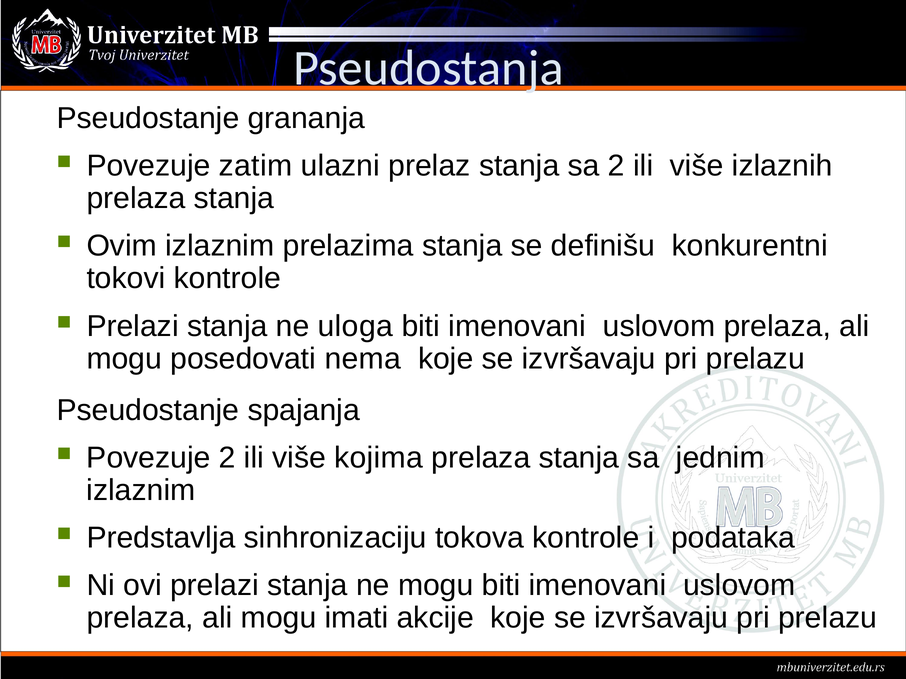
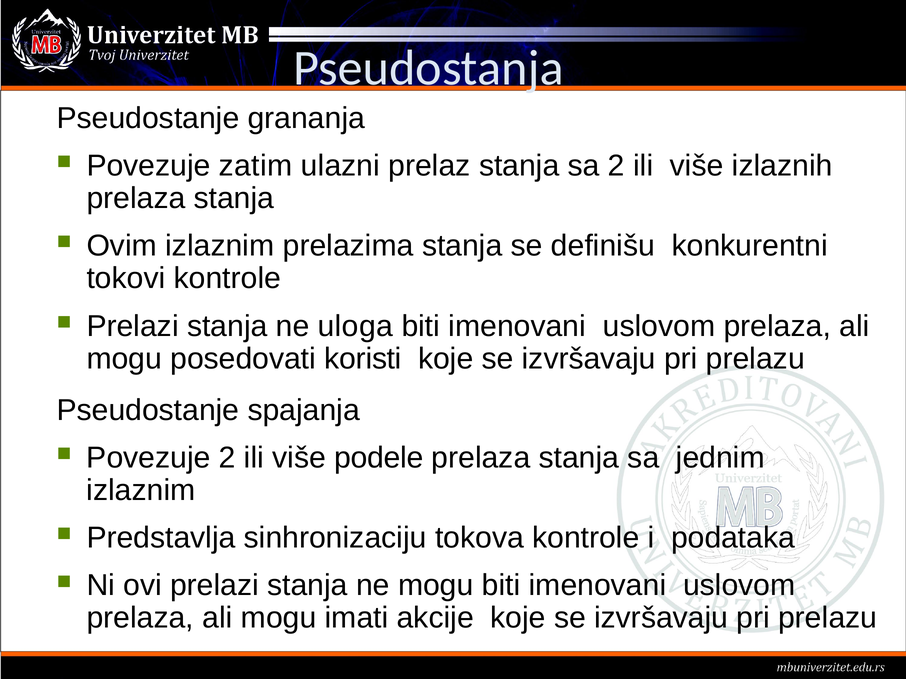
nema: nema -> koristi (363, 359)
kojima: kojima -> podele (379, 458)
